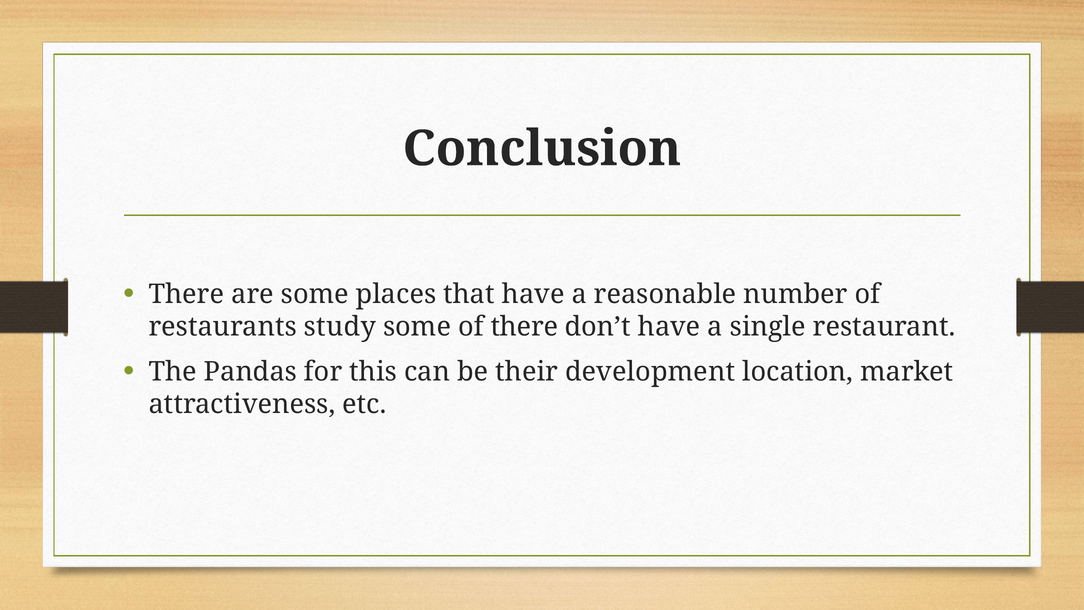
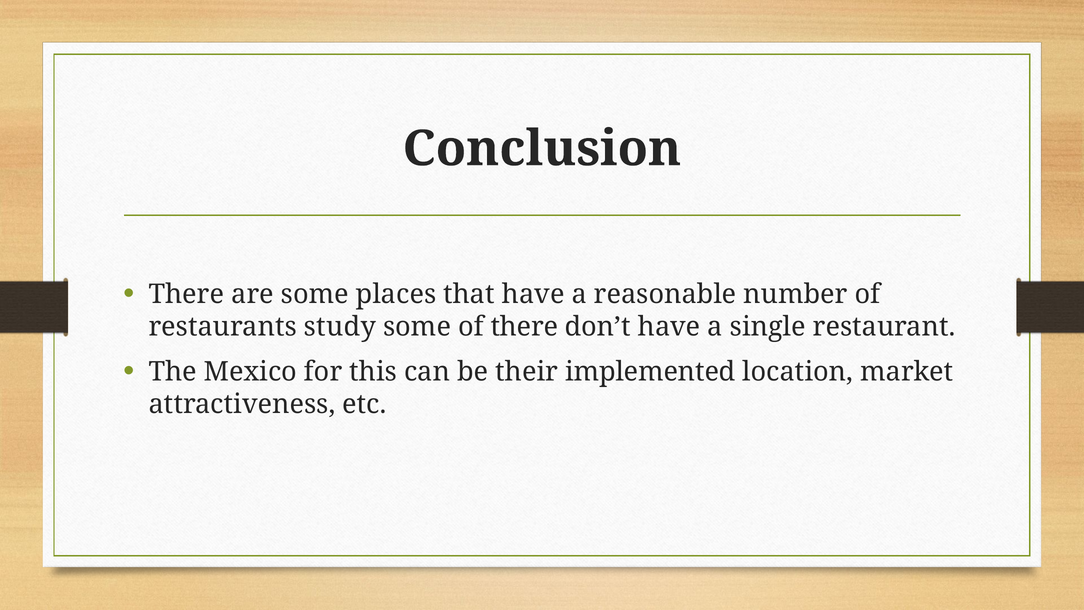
Pandas: Pandas -> Mexico (250, 372)
development: development -> implemented (650, 372)
